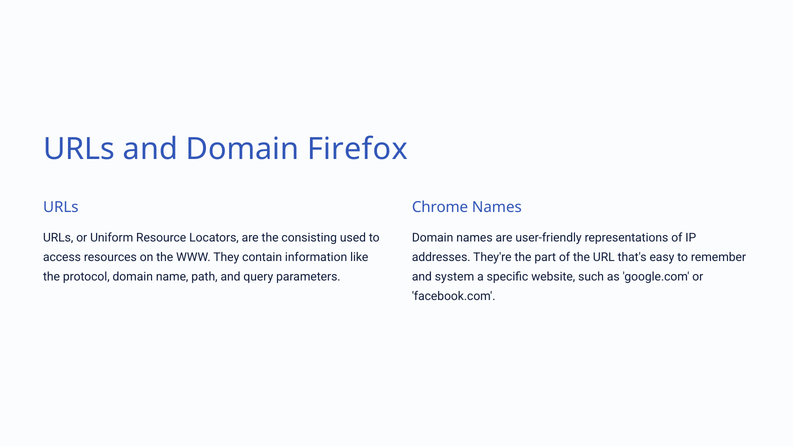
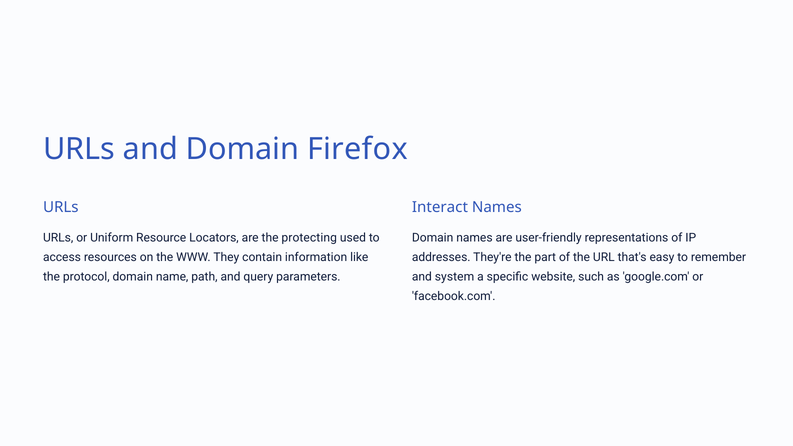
Chrome: Chrome -> Interact (440, 207)
consisting: consisting -> protecting (309, 238)
